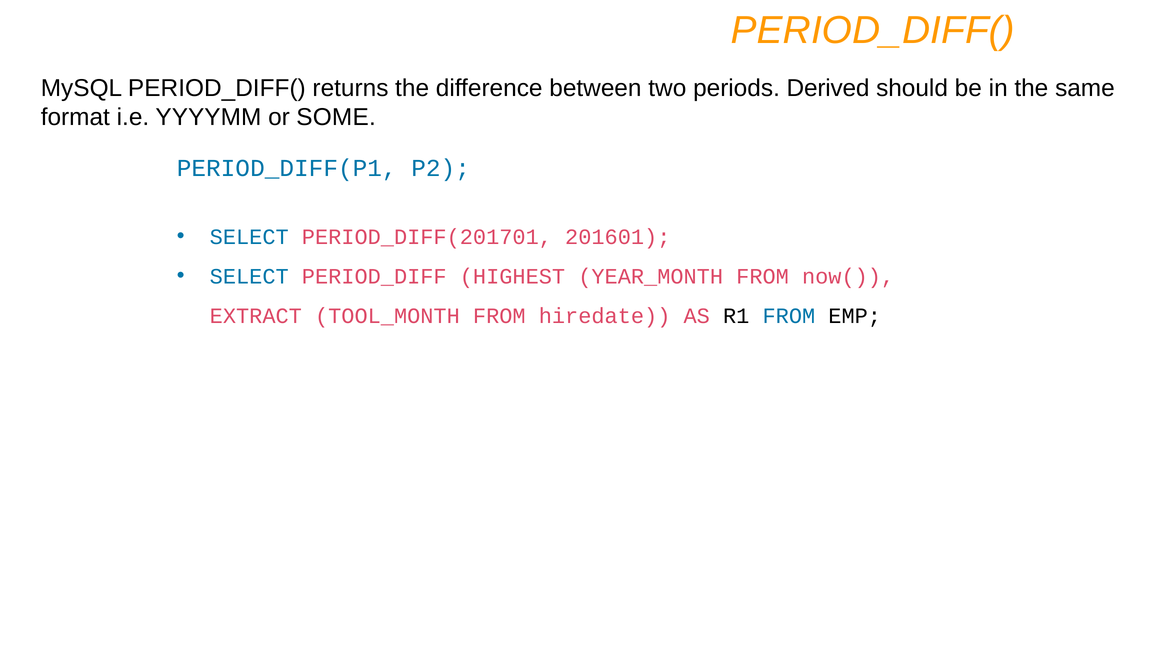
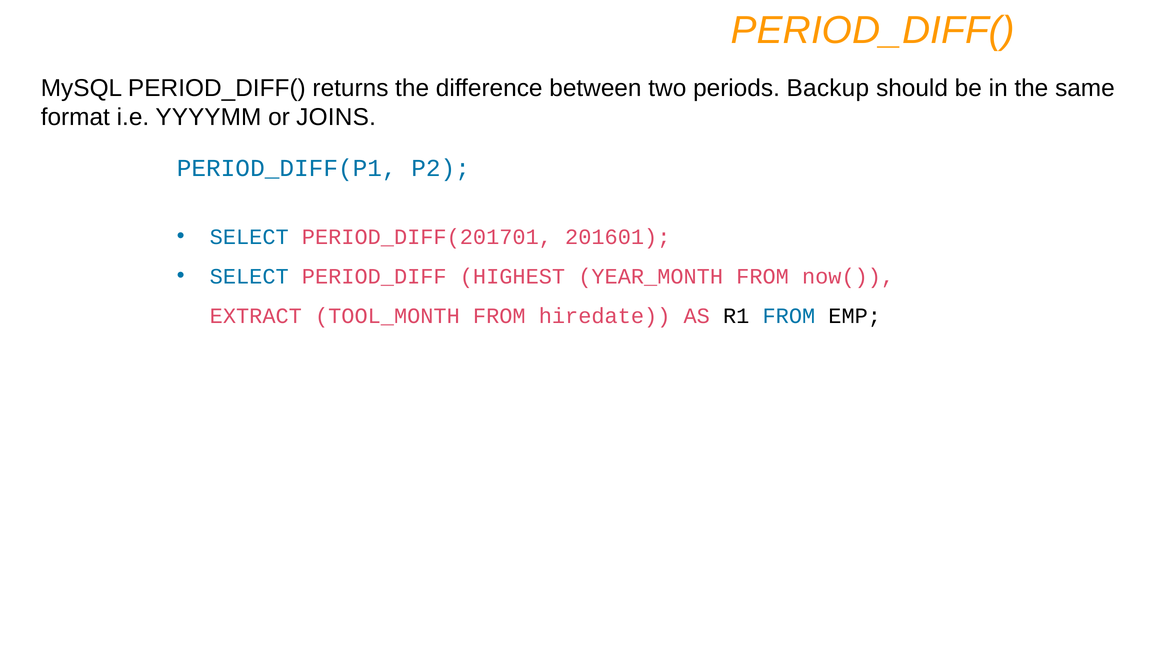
Derived: Derived -> Backup (828, 88)
SOME: SOME -> JOINS (336, 117)
